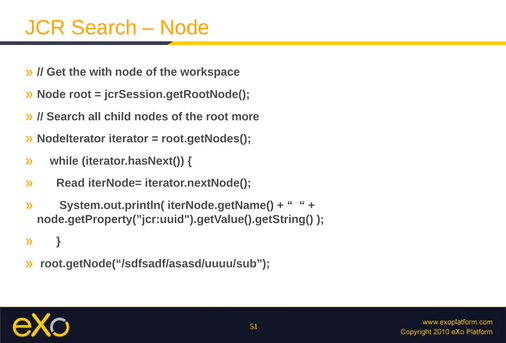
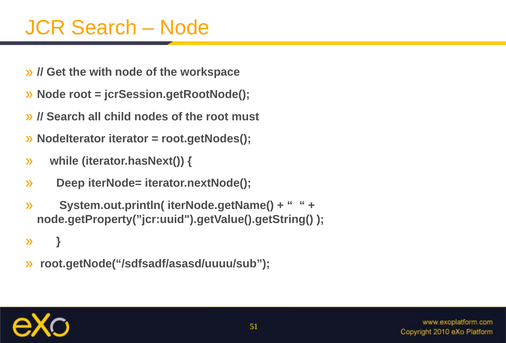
more: more -> must (245, 116)
Read: Read -> Deep (71, 183)
